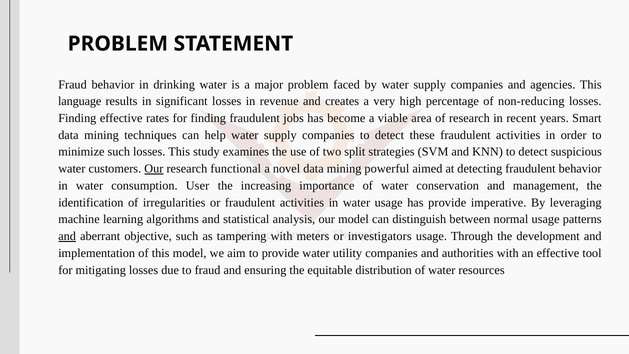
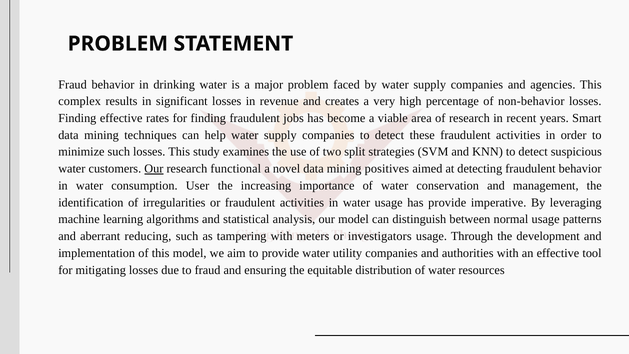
language: language -> complex (80, 101)
non-reducing: non-reducing -> non-behavior (531, 101)
powerful: powerful -> positives (387, 169)
and underline: present -> none (67, 236)
objective: objective -> reducing (148, 236)
